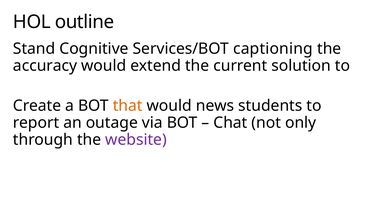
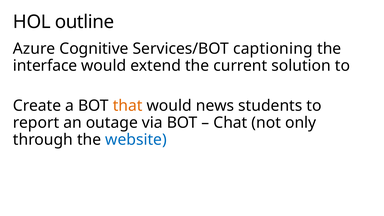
Stand: Stand -> Azure (34, 49)
accuracy: accuracy -> interface (45, 66)
website colour: purple -> blue (136, 140)
